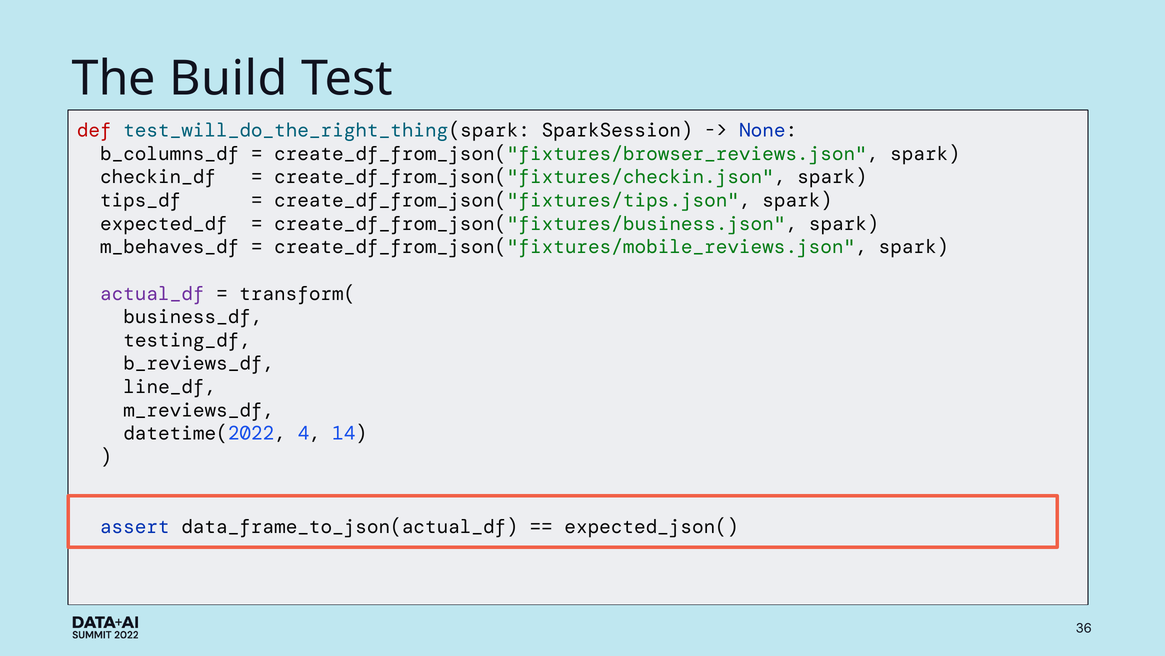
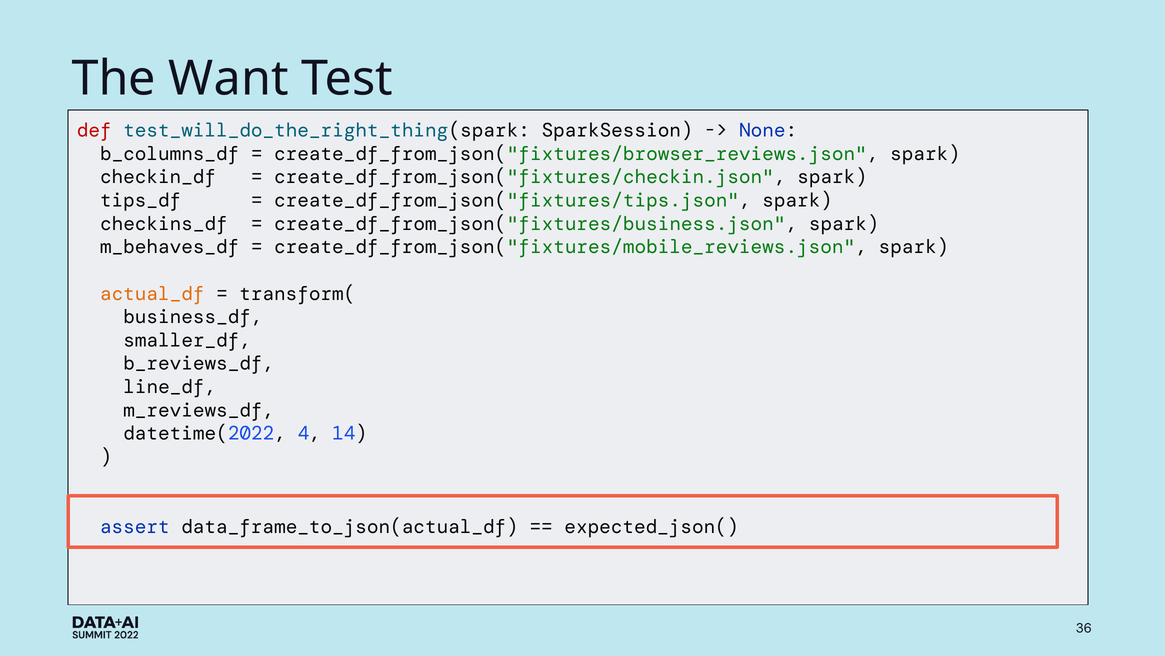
Build: Build -> Want (229, 79)
expected_df: expected_df -> checkins_df (164, 224)
actual_df colour: purple -> orange (152, 293)
testing_df: testing_df -> smaller_df (187, 340)
